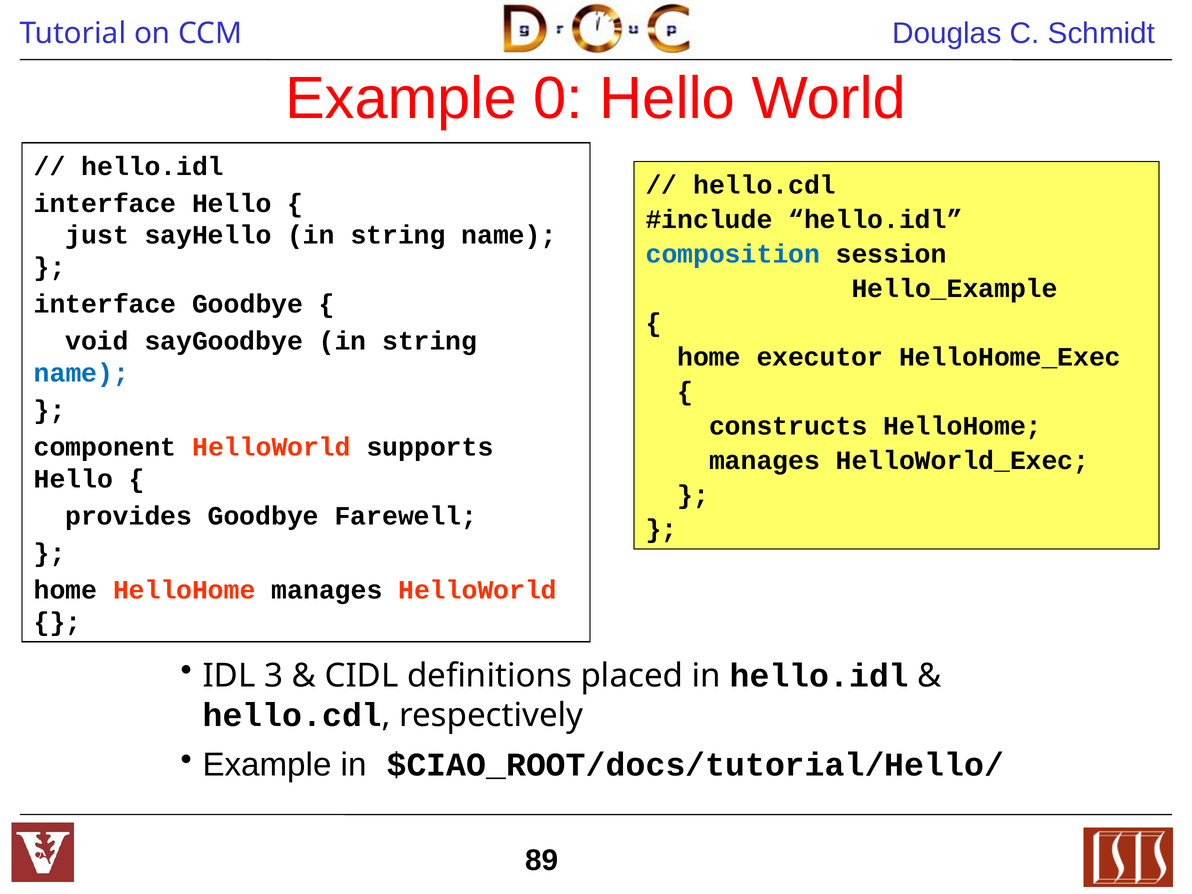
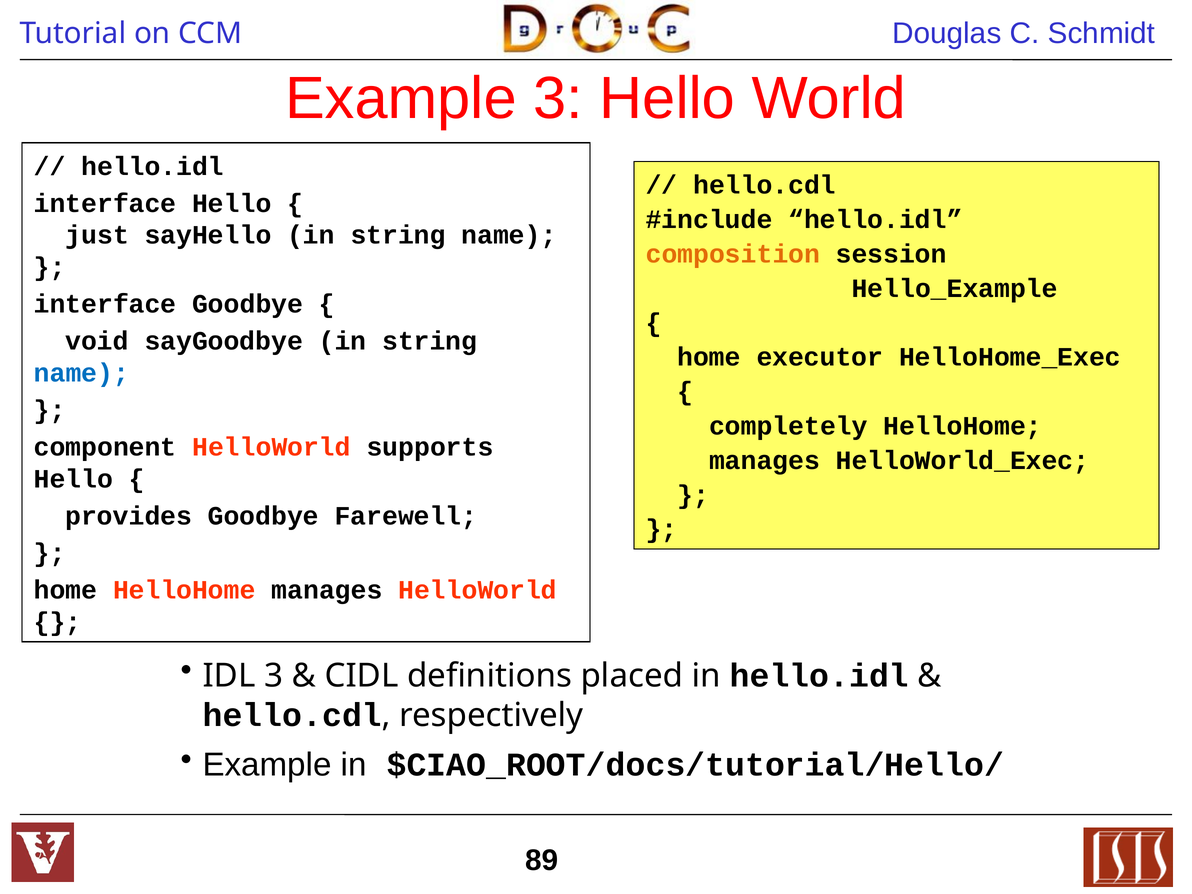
Example 0: 0 -> 3 (558, 98)
composition colour: blue -> orange (733, 254)
constructs: constructs -> completely (788, 426)
